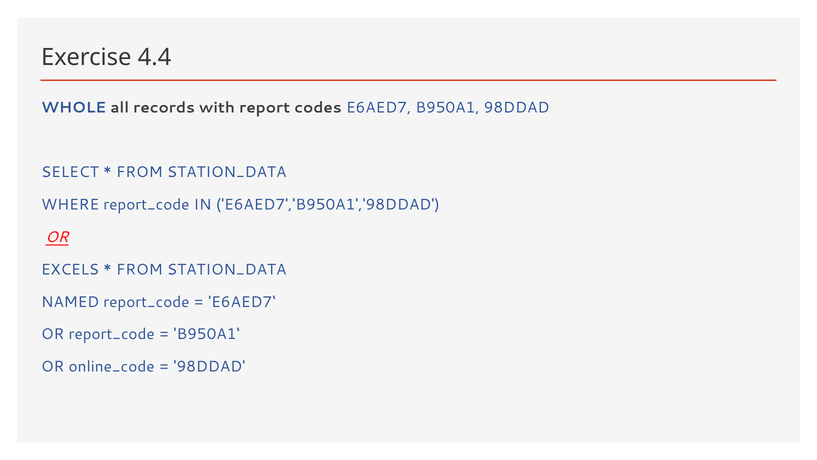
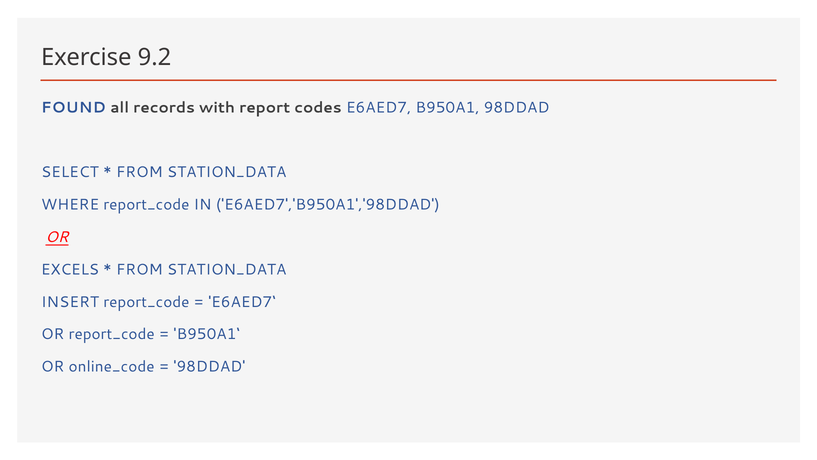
4.4: 4.4 -> 9.2 (154, 57)
WHOLE: WHOLE -> FOUND (73, 108)
NAMED: NAMED -> INSERT (70, 302)
